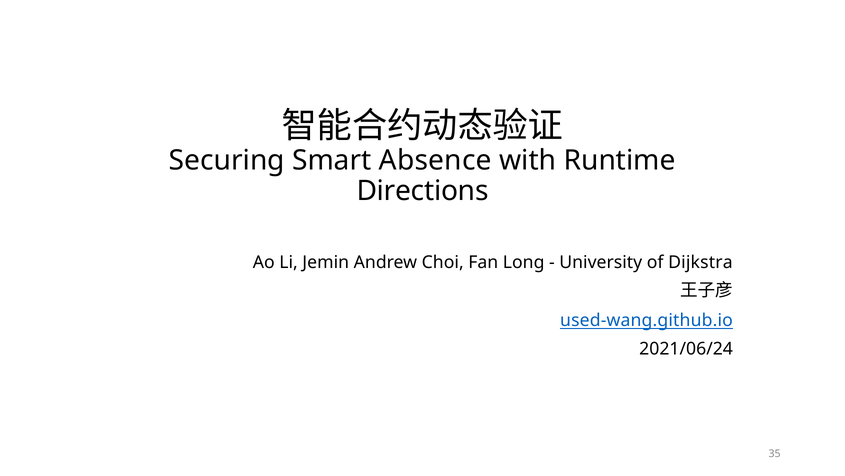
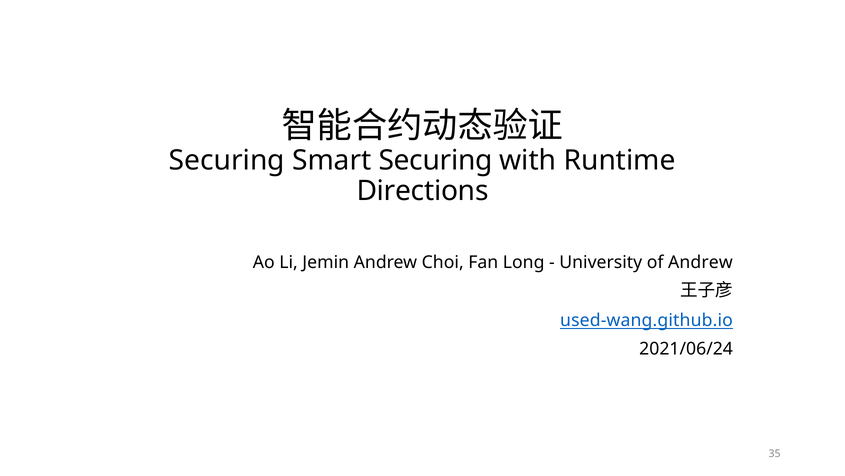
Smart Absence: Absence -> Securing (436, 160)
of Dijkstra: Dijkstra -> Andrew (700, 262)
